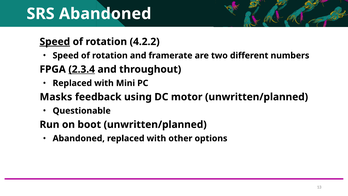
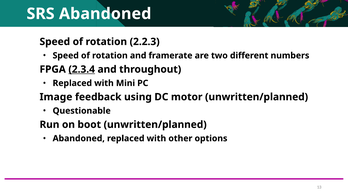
Speed underline: present -> none (55, 42)
4.2.2: 4.2.2 -> 2.2.3 (145, 42)
Masks: Masks -> Image (56, 97)
